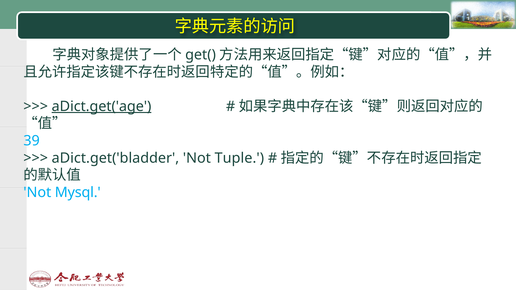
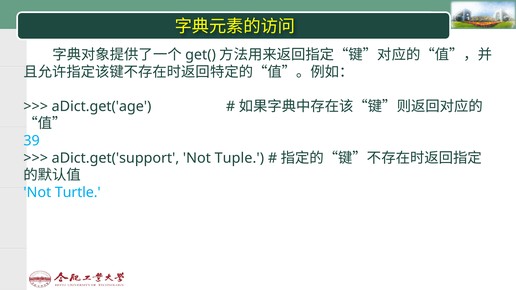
aDict.get('age underline: present -> none (101, 106)
aDict.get('bladder: aDict.get('bladder -> aDict.get('support (115, 158)
Mysql: Mysql -> Turtle (78, 193)
